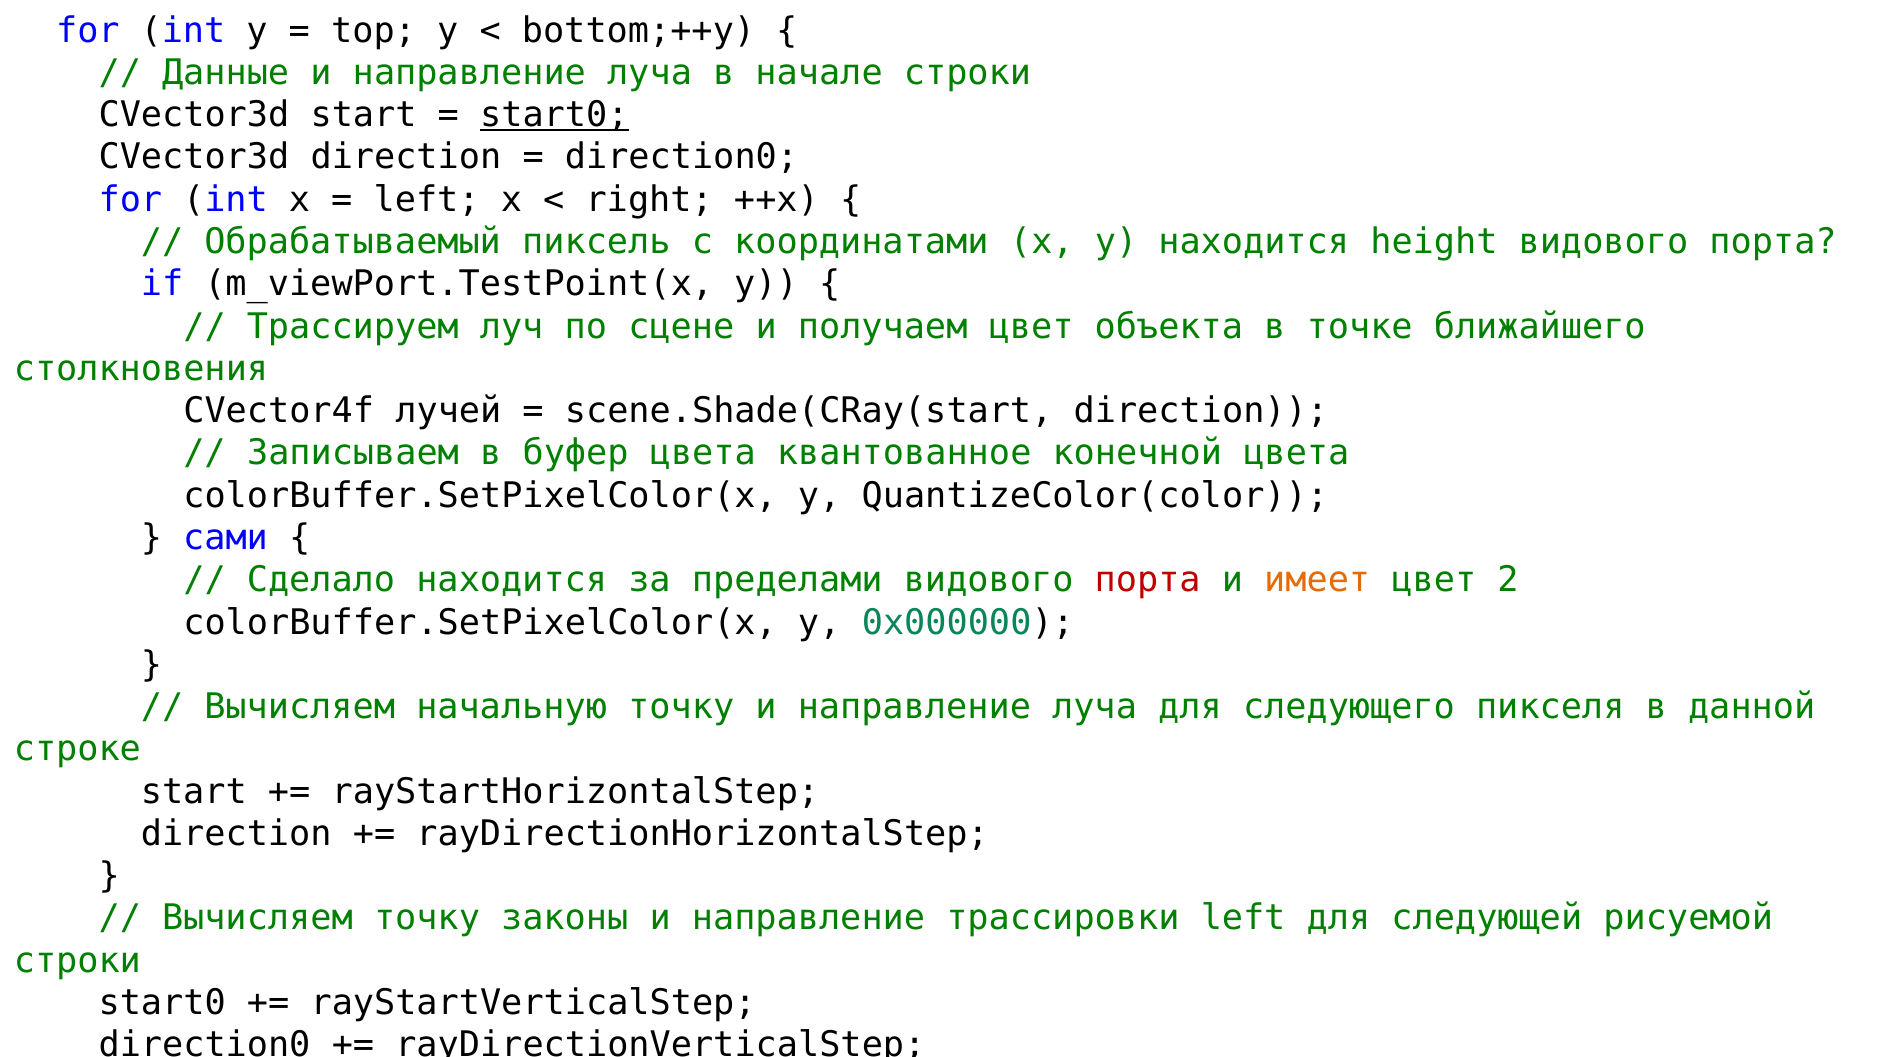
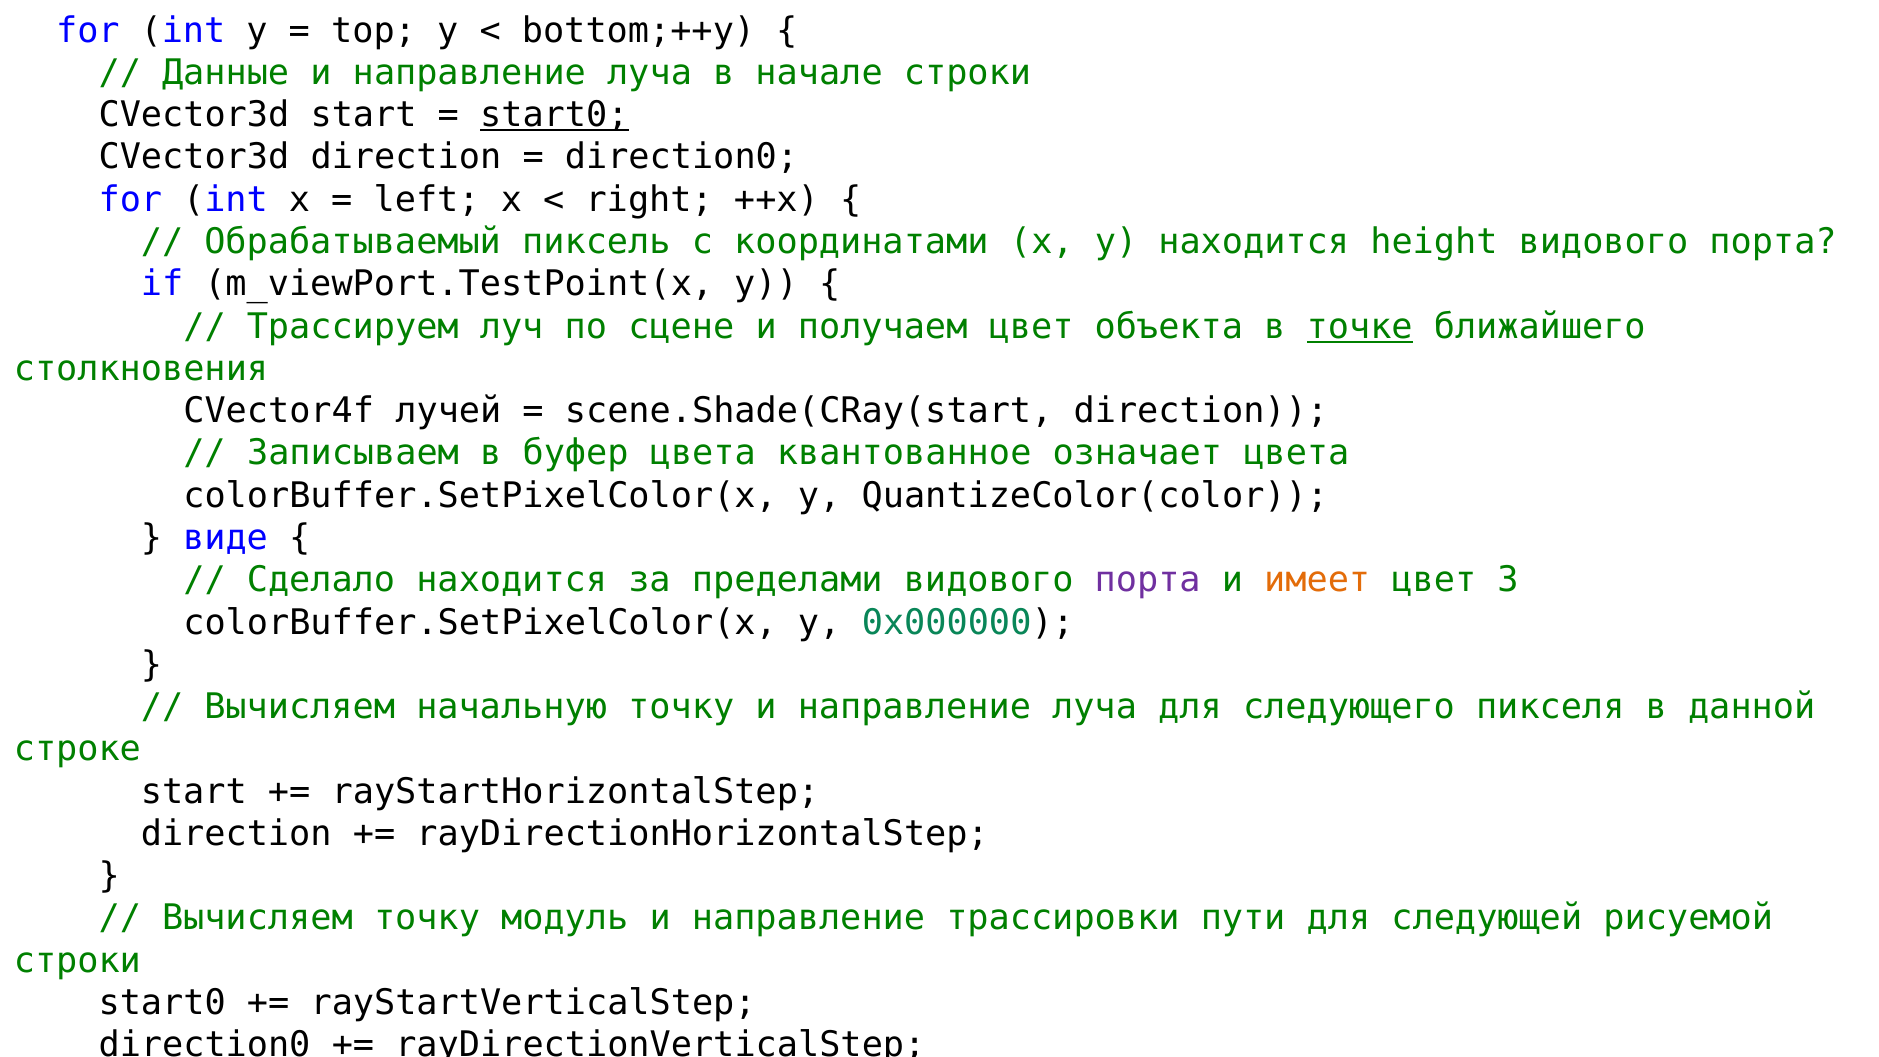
точке underline: none -> present (1360, 326)
конечной: конечной -> означает (1137, 453)
сами: сами -> виде (226, 538)
порта colour: red -> purple (1148, 580)
2: 2 -> 3 (1508, 580)
законы: законы -> модуль (565, 918)
трассировки left: left -> пути (1243, 918)
